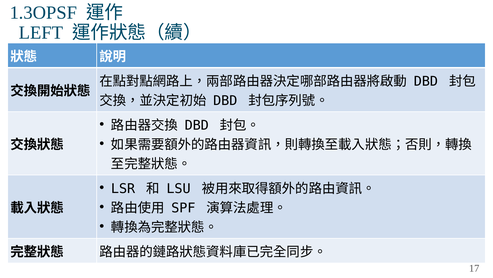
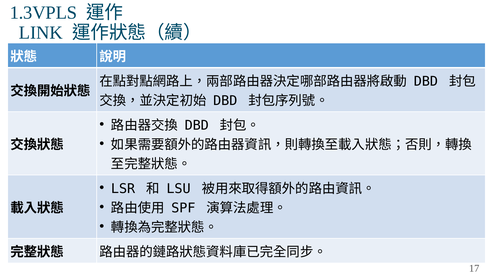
1.3OPSF: 1.3OPSF -> 1.3VPLS (43, 13)
LEFT: LEFT -> LINK (41, 33)
